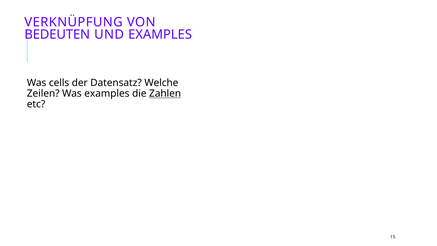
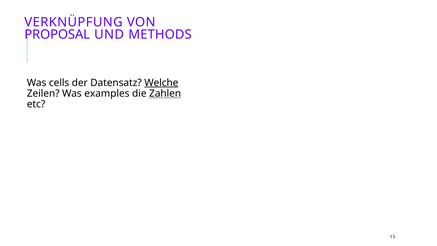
BEDEUTEN: BEDEUTEN -> PROPOSAL (57, 35)
UND EXAMPLES: EXAMPLES -> METHODS (160, 35)
Welche underline: none -> present (161, 83)
